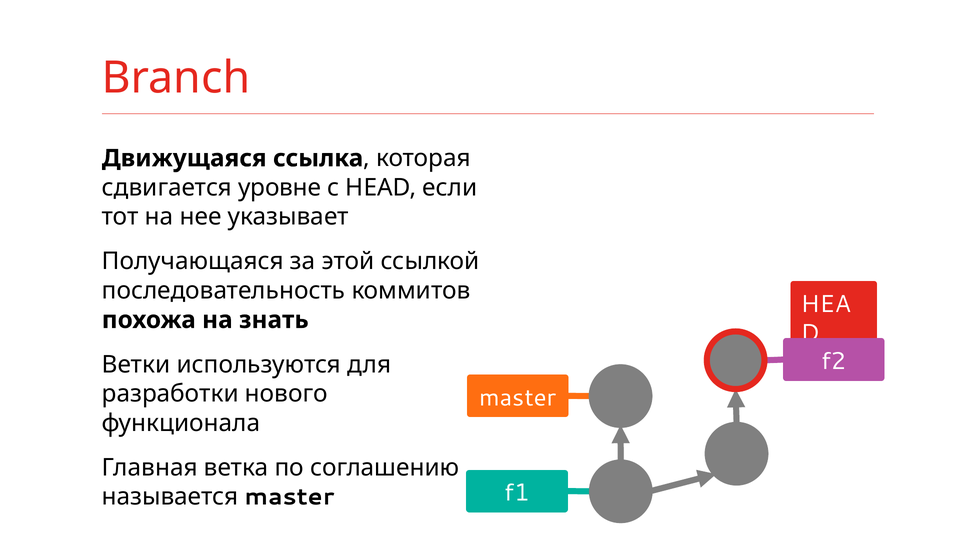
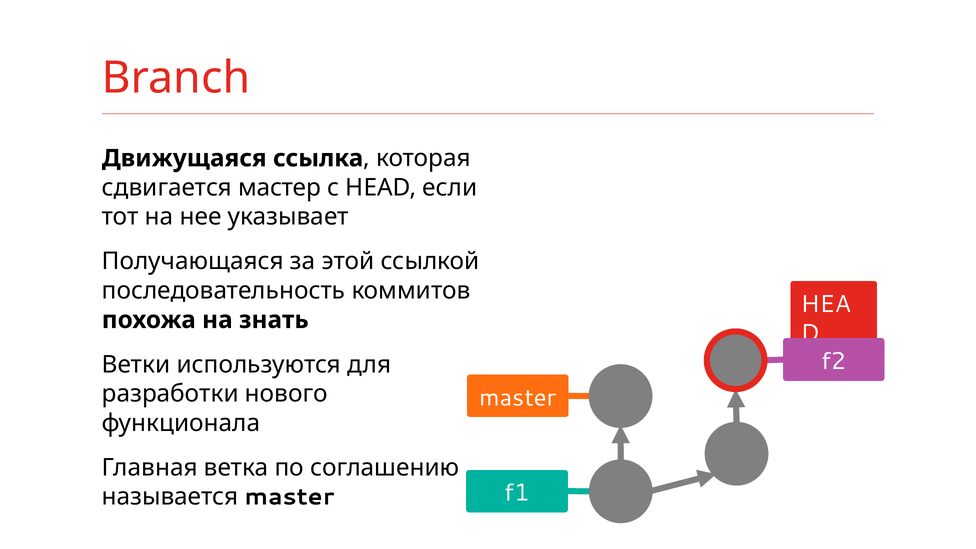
уровне: уровне -> мастер (280, 188)
